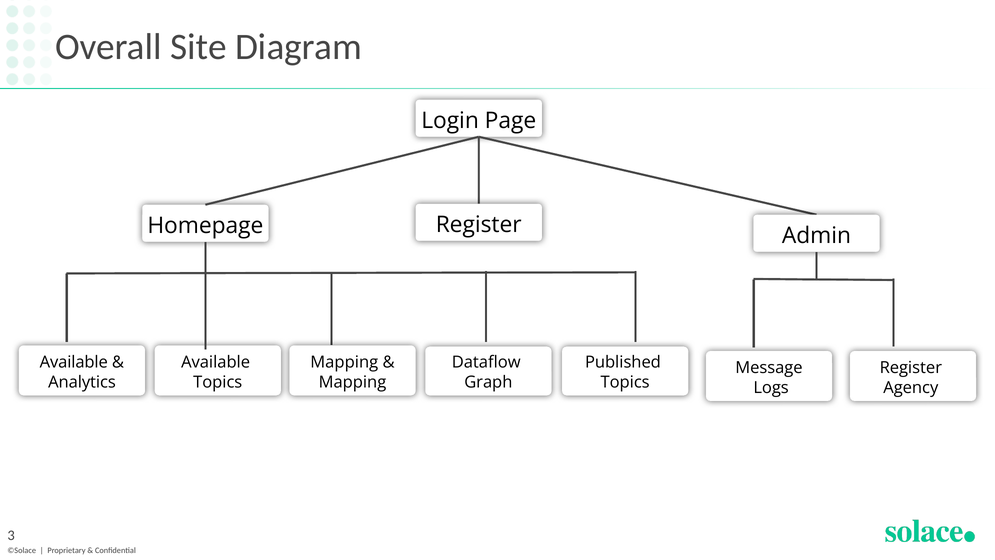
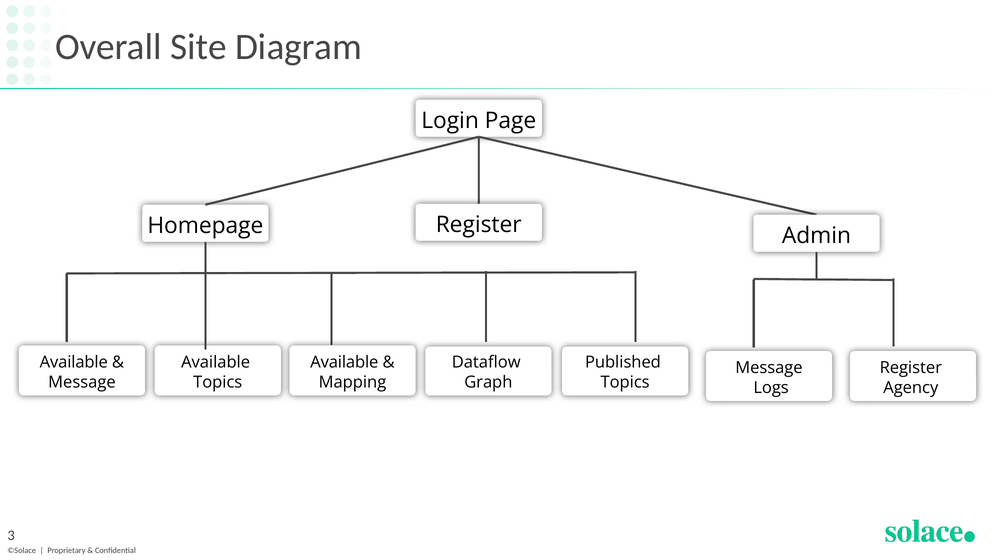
Mapping: Mapping -> Available (344, 362)
Analytics: Analytics -> Message (82, 382)
